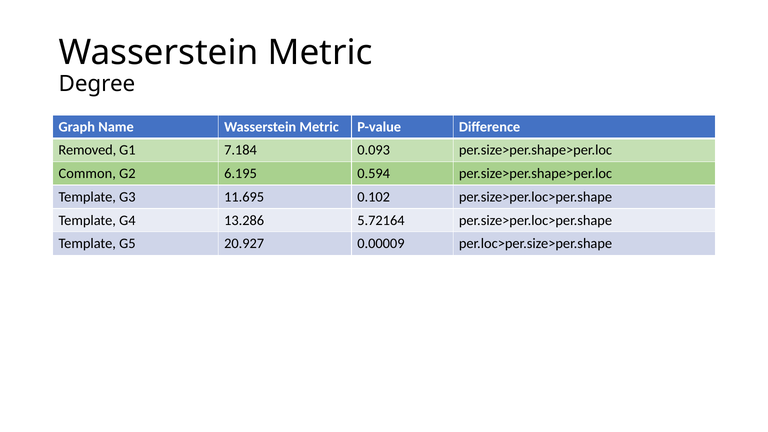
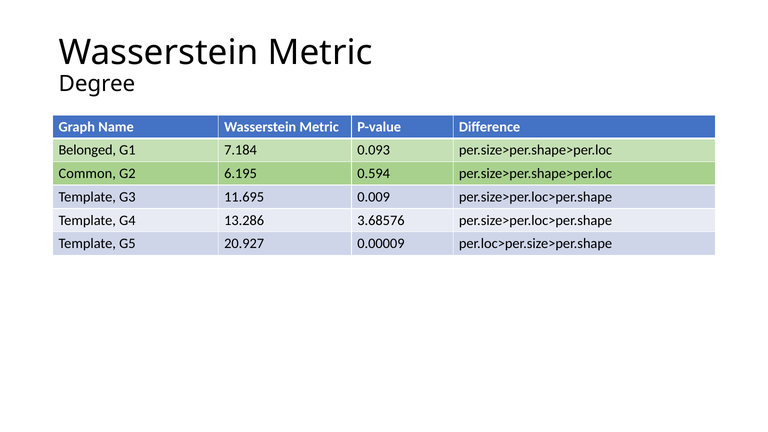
Removed: Removed -> Belonged (87, 150)
0.102: 0.102 -> 0.009 (374, 197)
5.72164: 5.72164 -> 3.68576 (381, 220)
